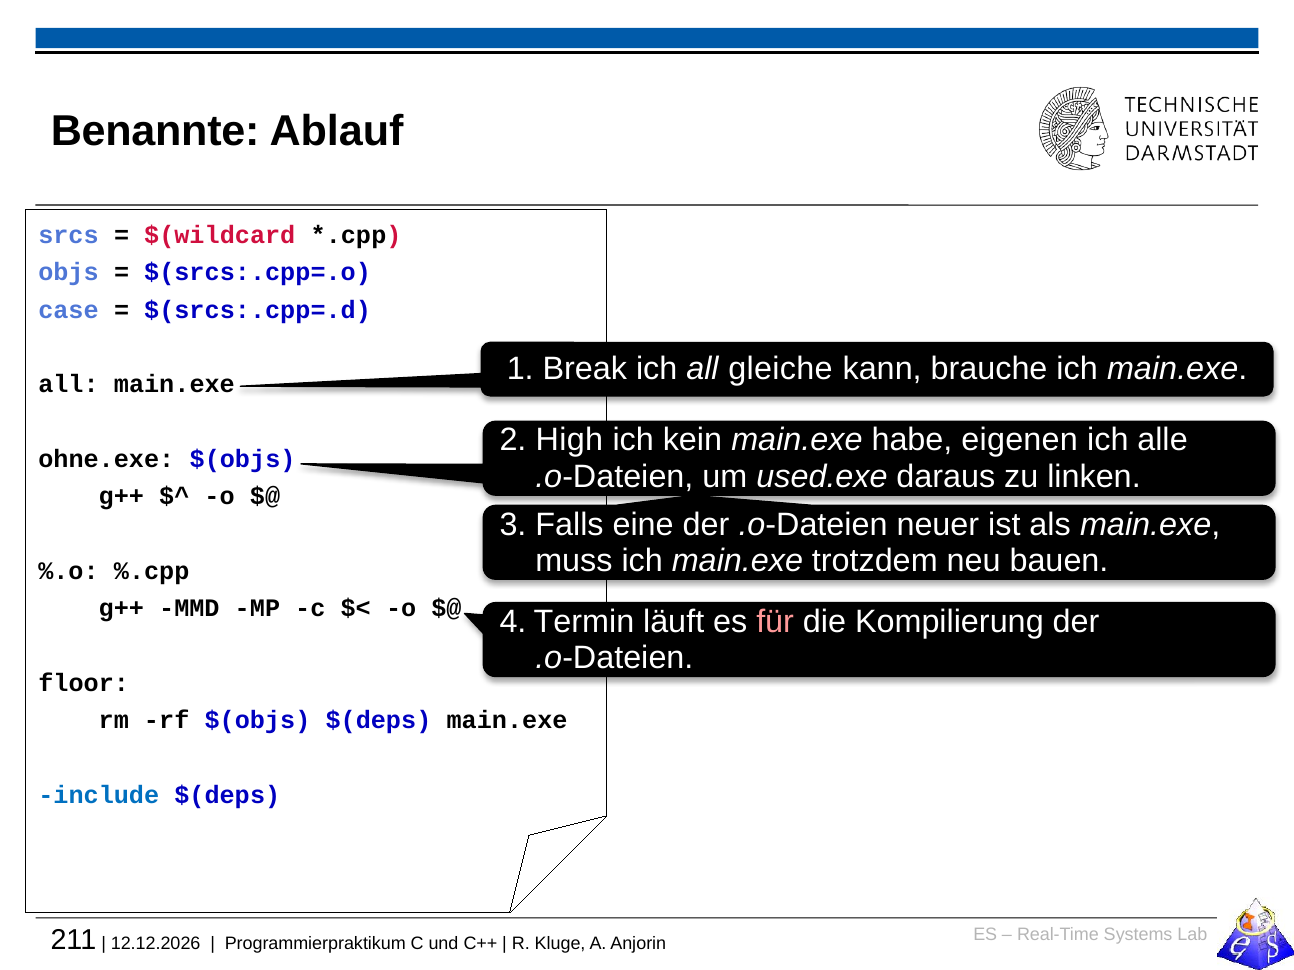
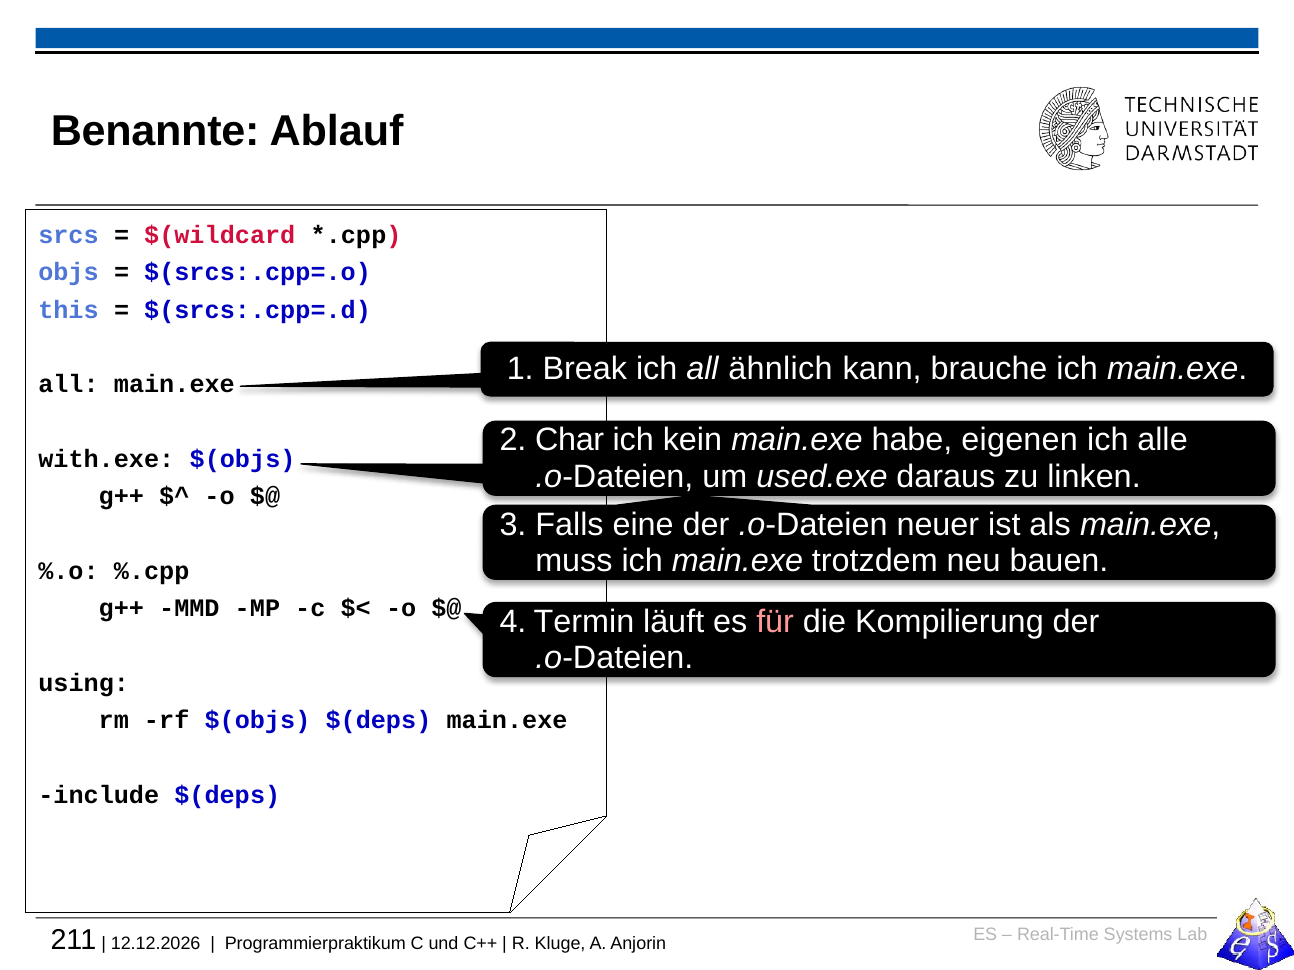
case: case -> this (68, 310)
gleiche: gleiche -> ähnlich (781, 369)
High: High -> Char (570, 441)
ohne.exe: ohne.exe -> with.exe (106, 459)
floor: floor -> using (84, 684)
include colour: blue -> black (99, 796)
